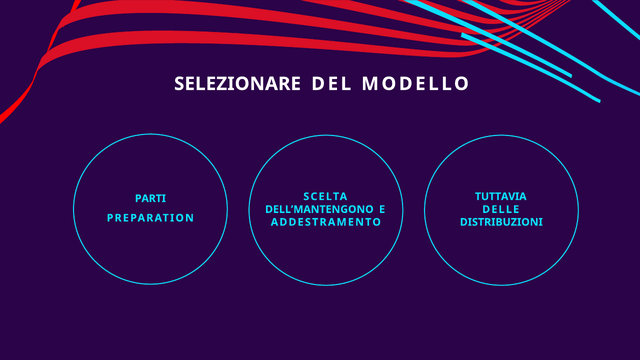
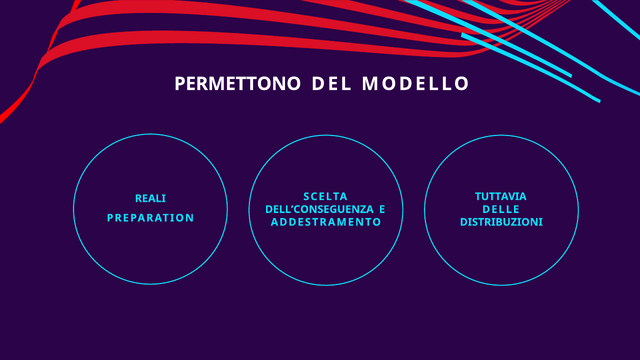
SELEZIONARE: SELEZIONARE -> PERMETTONO (238, 84)
PARTI: PARTI -> REALI (150, 199)
DELL’MANTENGONO: DELL’MANTENGONO -> DELL’CONSEGUENZA (319, 209)
